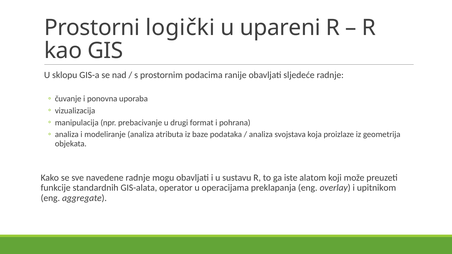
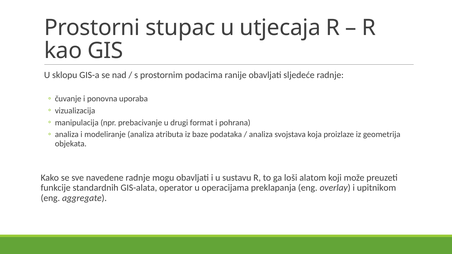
logički: logički -> stupac (180, 28)
upareni: upareni -> utjecaja (280, 28)
iste: iste -> loši (291, 178)
